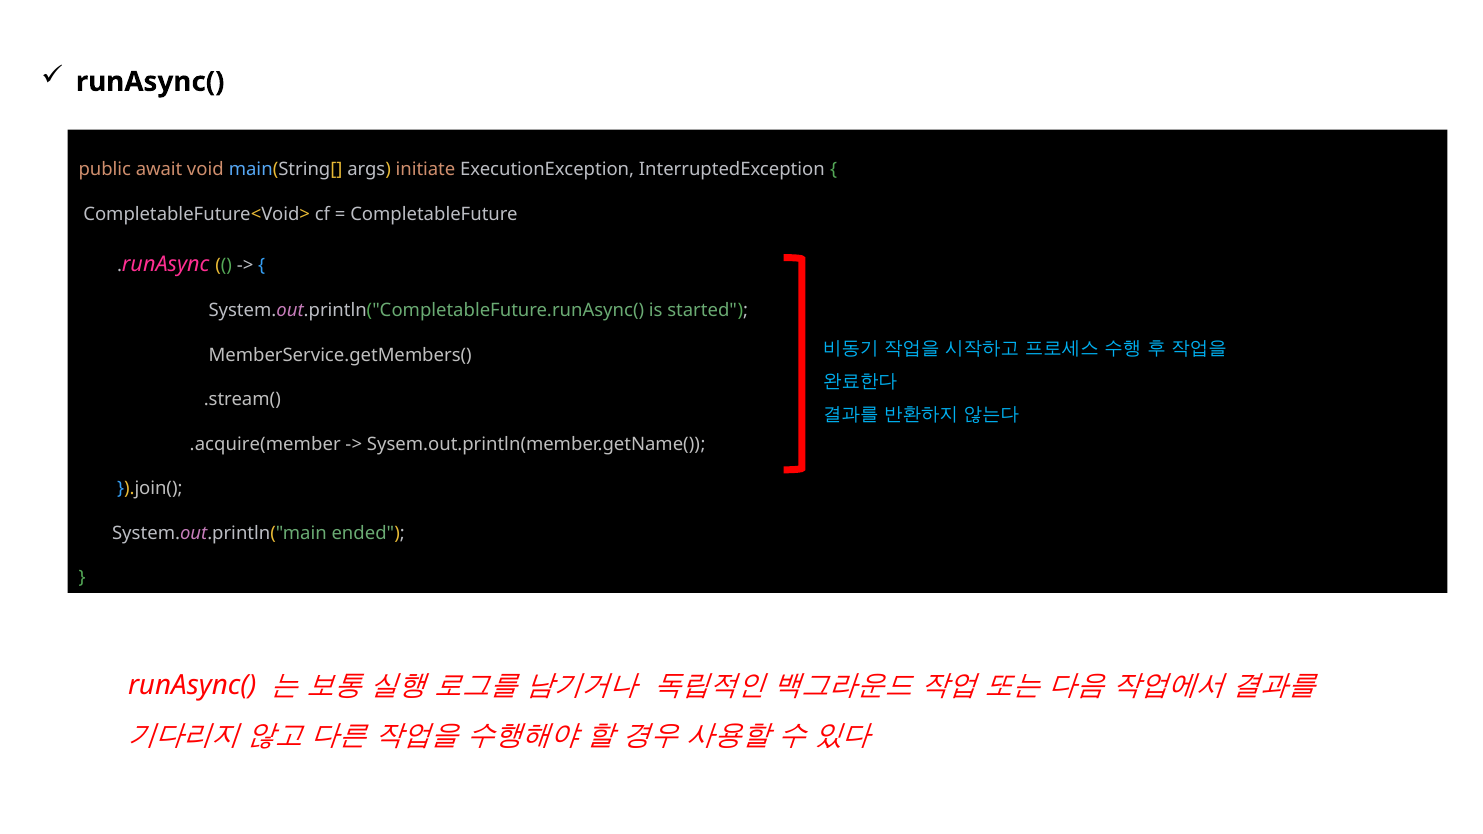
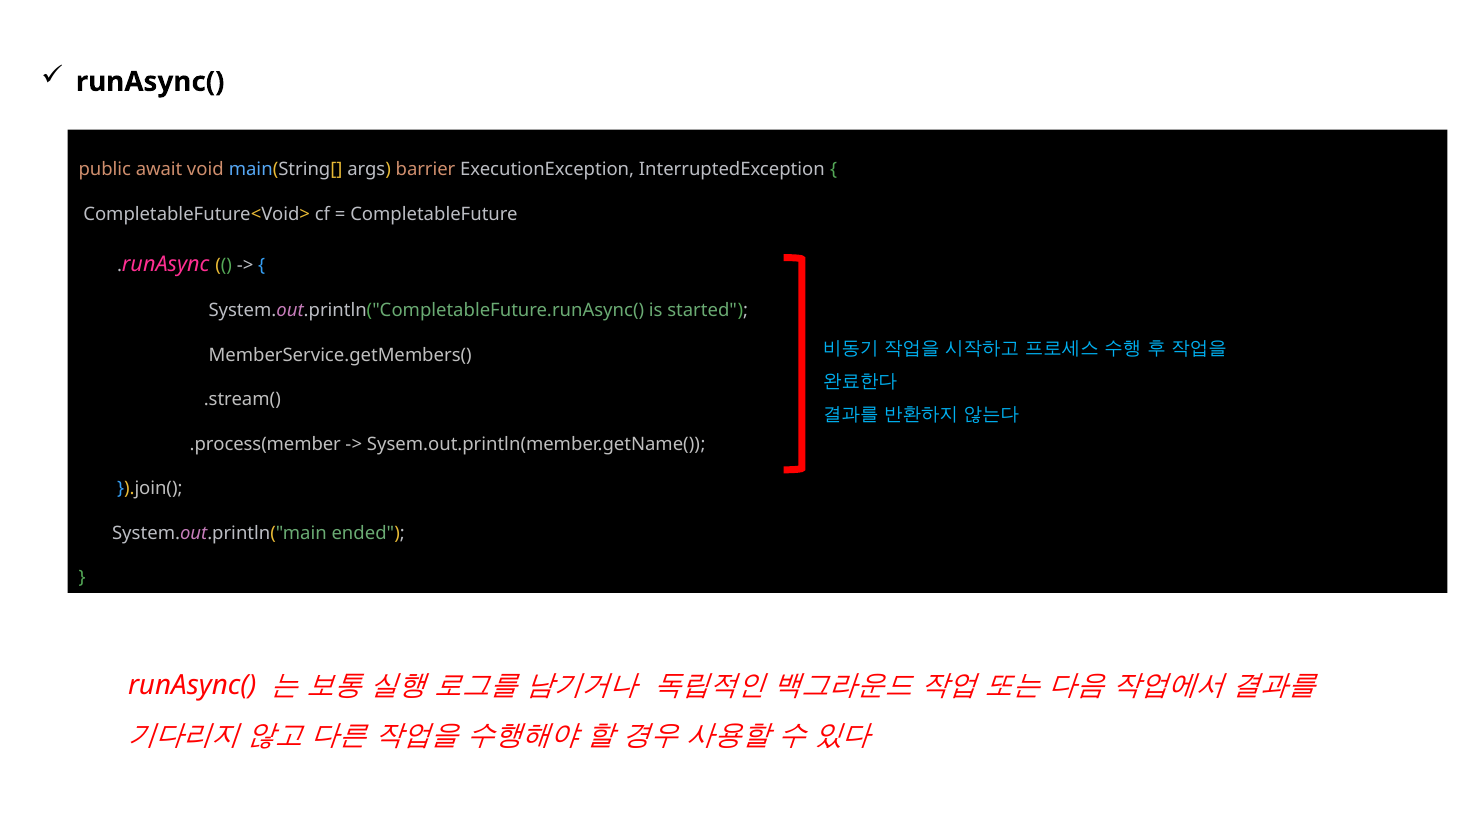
initiate: initiate -> barrier (426, 170)
.acquire(member: .acquire(member -> .process(member (265, 444)
